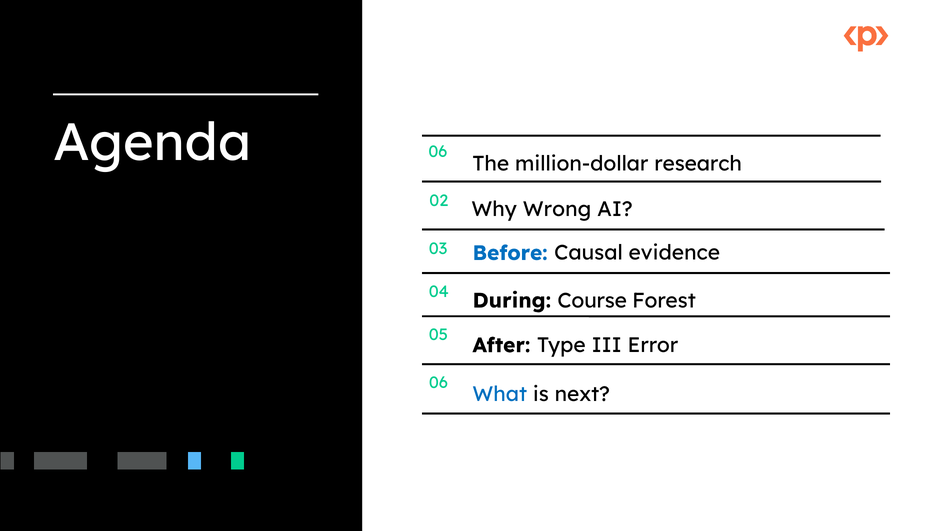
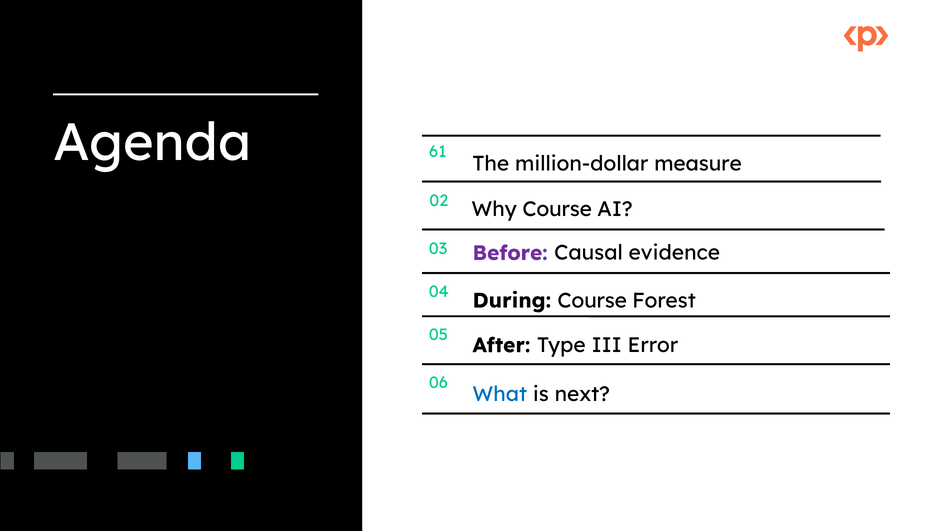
Agenda 06: 06 -> 61 (438, 152)
research: research -> measure (698, 164)
Why Wrong: Wrong -> Course (557, 209)
Before colour: blue -> purple (510, 253)
